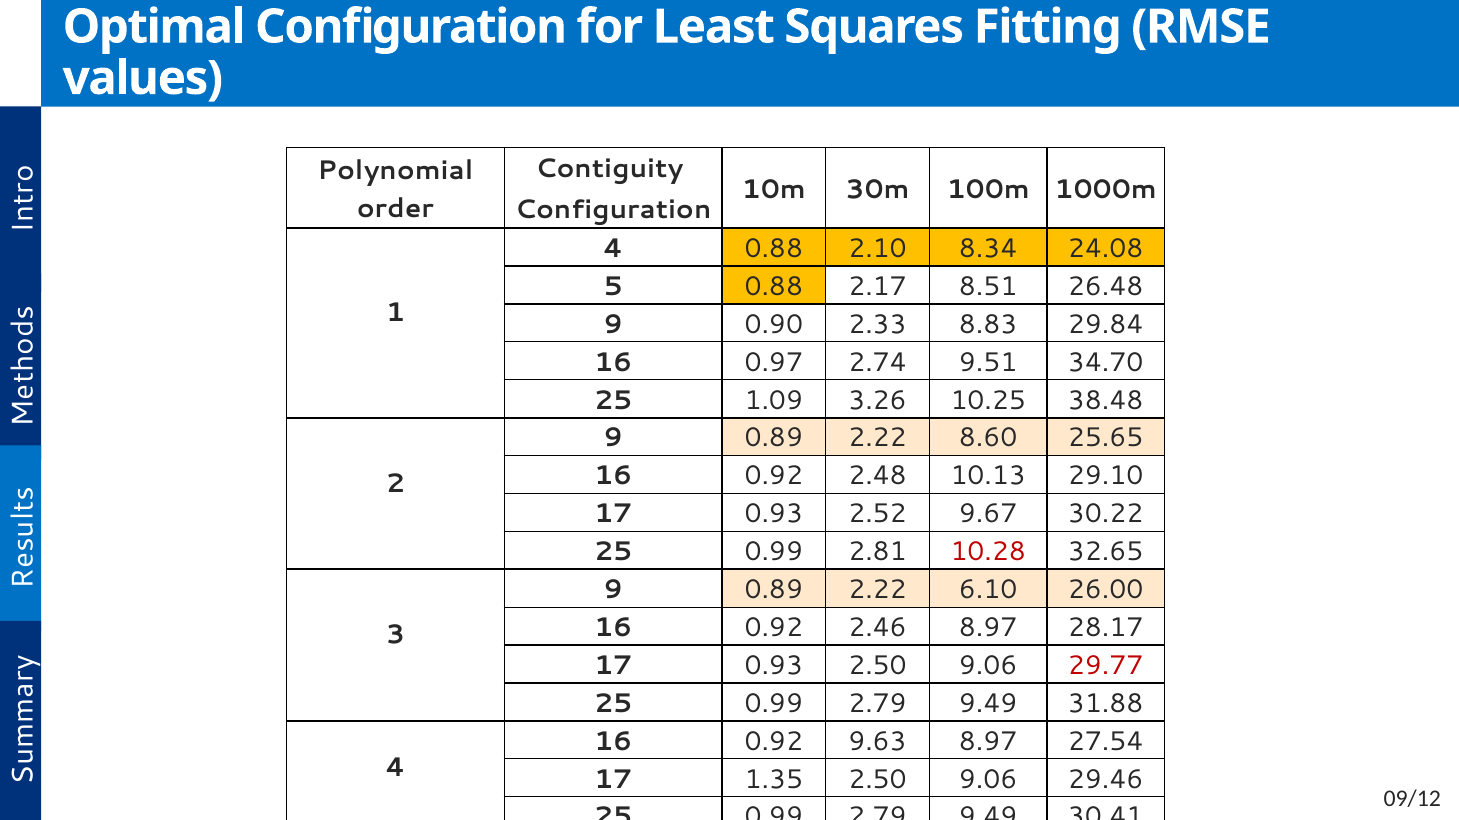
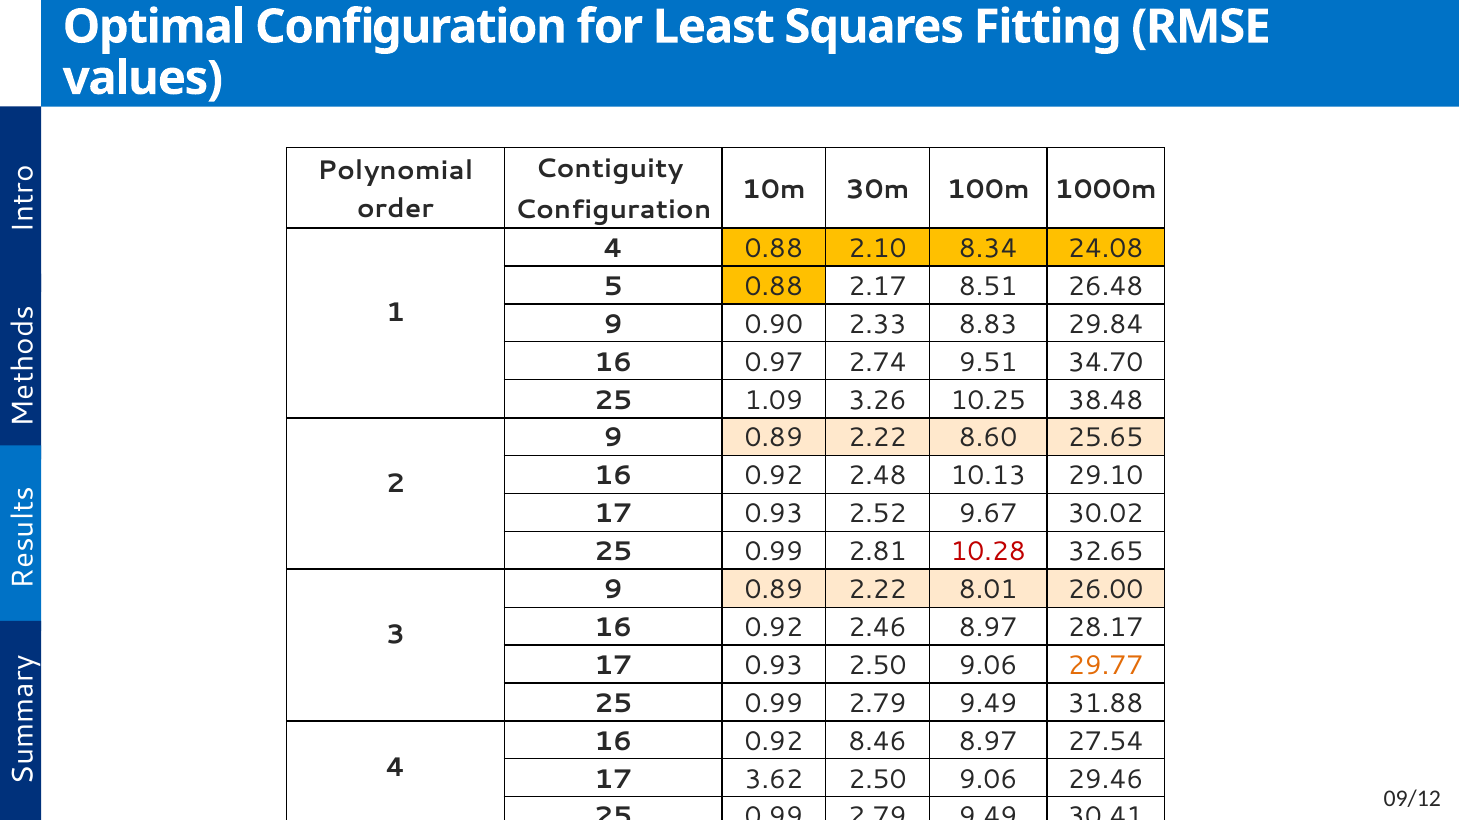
30.22: 30.22 -> 30.02 (1106, 514)
6.10: 6.10 -> 8.01 (988, 590)
29.77 colour: red -> orange (1106, 666)
9.63: 9.63 -> 8.46 (878, 742)
1.35: 1.35 -> 3.62 (774, 780)
